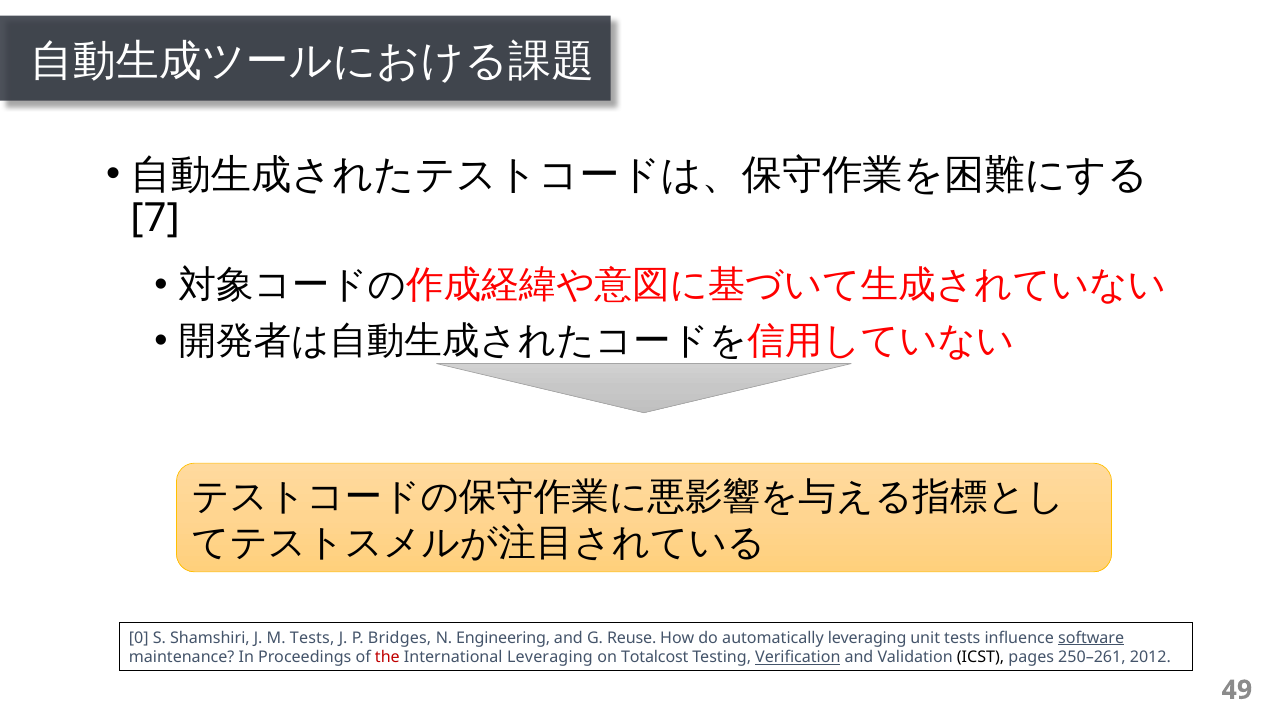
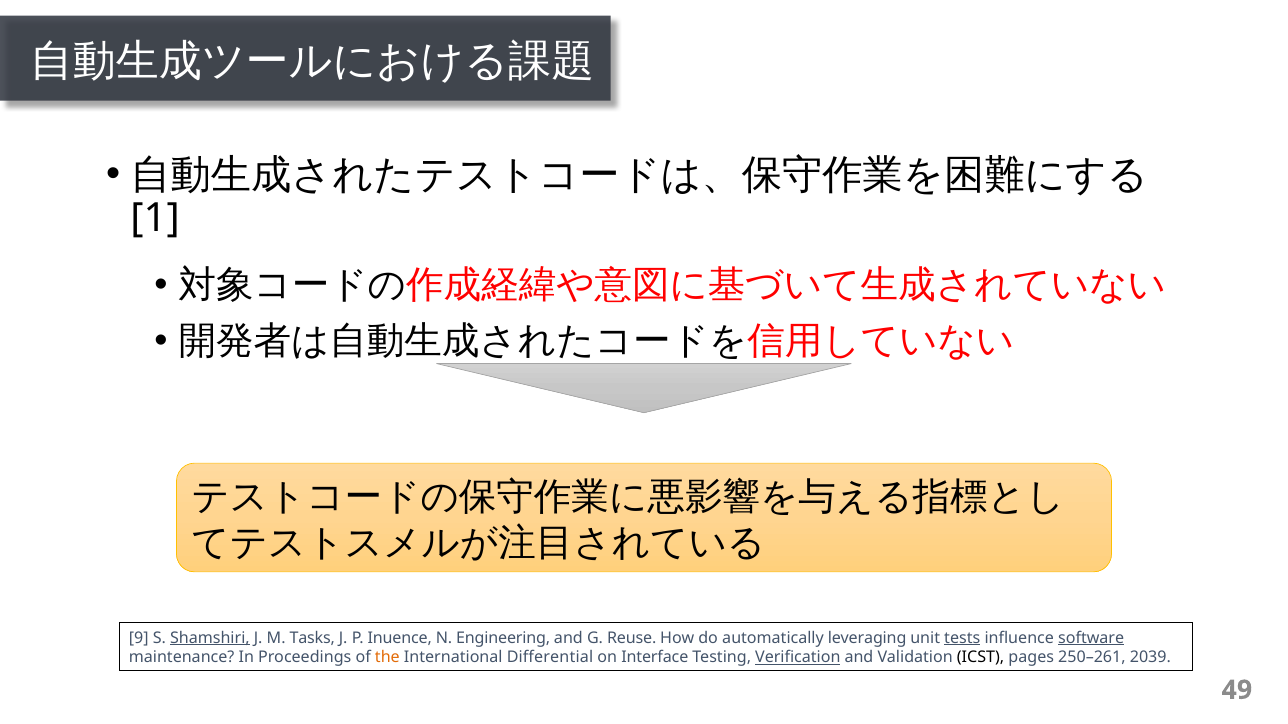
7: 7 -> 1 (155, 219)
0: 0 -> 9 (139, 638)
Shamshiri underline: none -> present (210, 638)
M Tests: Tests -> Tasks (312, 638)
Bridges: Bridges -> Inuence (400, 638)
tests underline: none -> present (962, 638)
the colour: red -> orange (387, 658)
International Leveraging: Leveraging -> Diﬀerential (550, 658)
Totalcost: Totalcost -> Interface (655, 658)
2012: 2012 -> 2039 (1150, 658)
